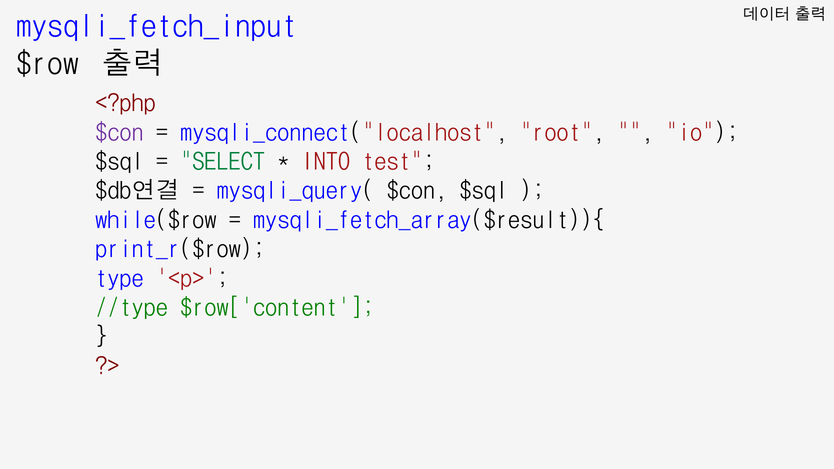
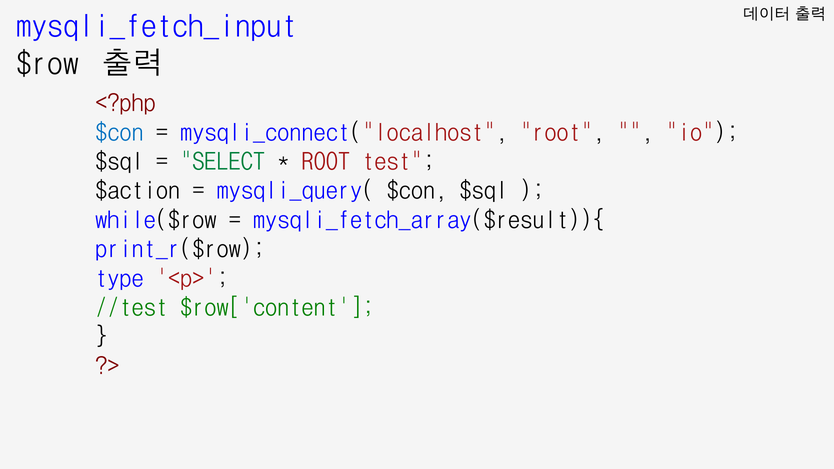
$con colour: purple -> blue (119, 133)
INTO: INTO -> ROOT (326, 162)
$db연결: $db연결 -> $action (138, 191)
//type: //type -> //test (132, 308)
